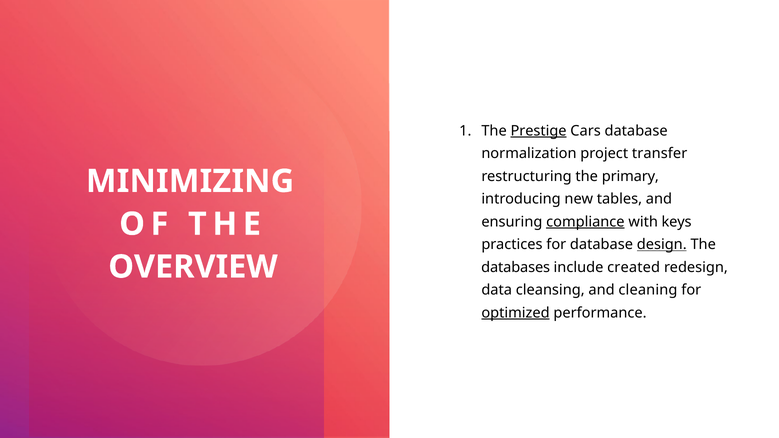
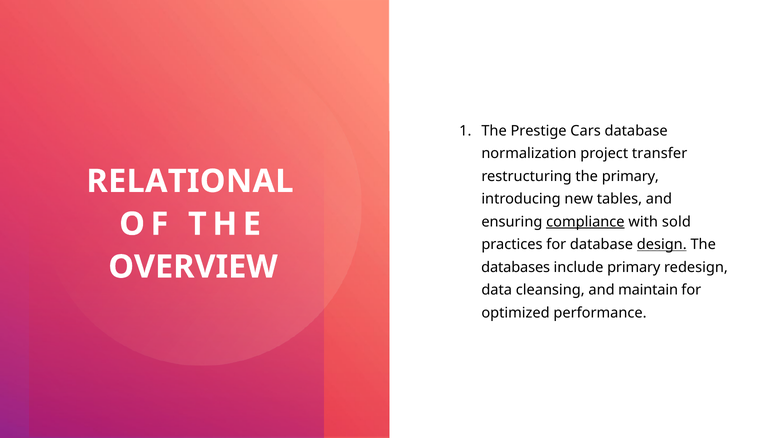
Prestige underline: present -> none (539, 131)
MINIMIZING: MINIMIZING -> RELATIONAL (190, 181)
keys: keys -> sold (676, 222)
include created: created -> primary (634, 267)
cleaning: cleaning -> maintain (648, 290)
optimized underline: present -> none (516, 313)
